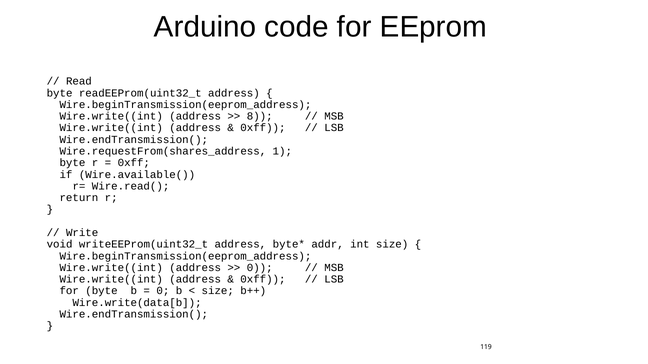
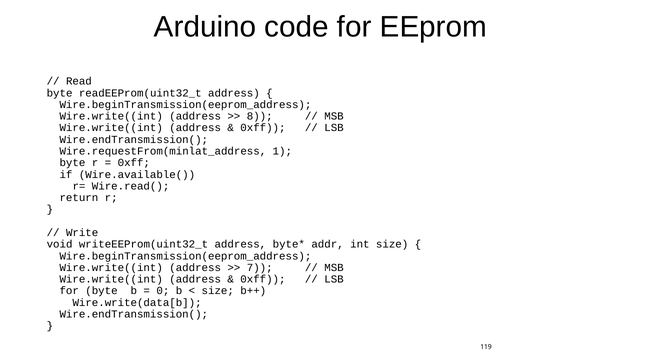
Wire.requestFrom(shares_address: Wire.requestFrom(shares_address -> Wire.requestFrom(minlat_address (163, 151)
0: 0 -> 7 (260, 268)
